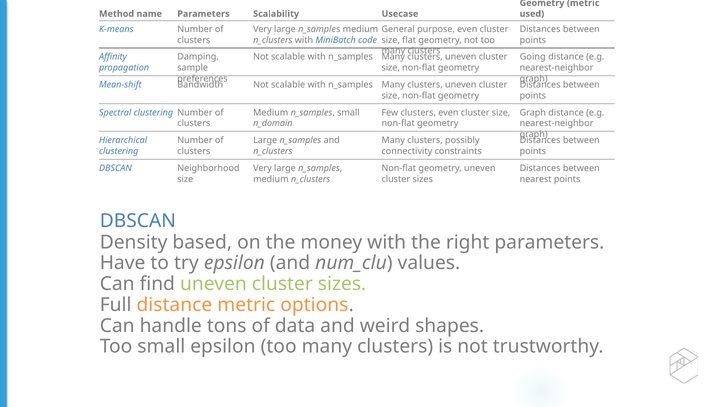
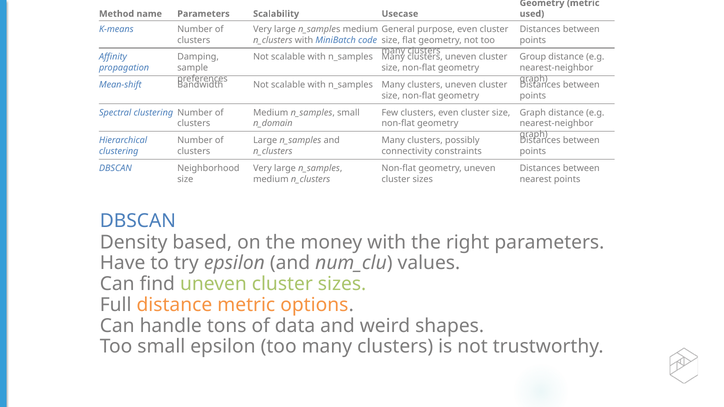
Going: Going -> Group (533, 57)
